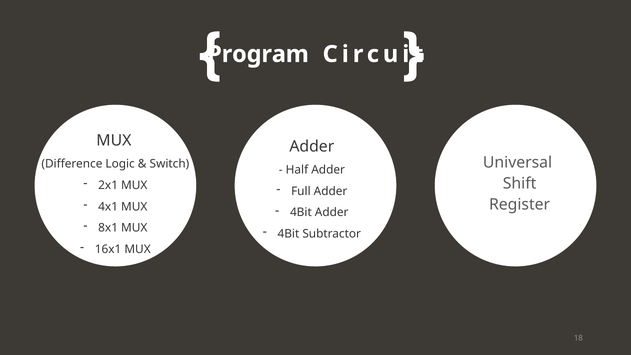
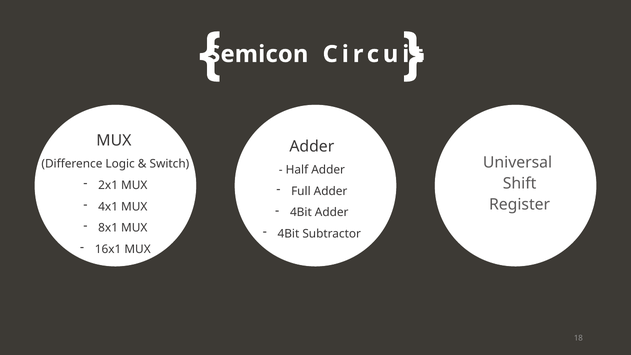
Program: Program -> Semicon (258, 54)
